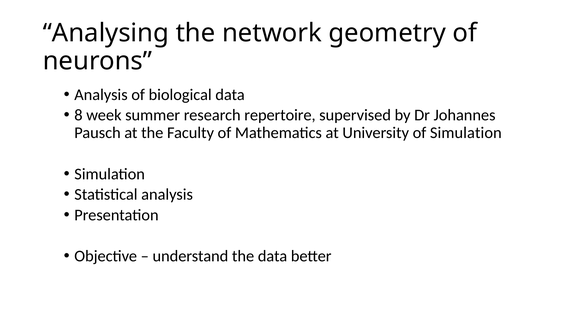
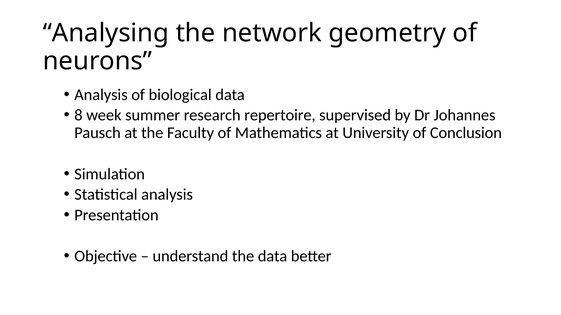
of Simulation: Simulation -> Conclusion (466, 133)
